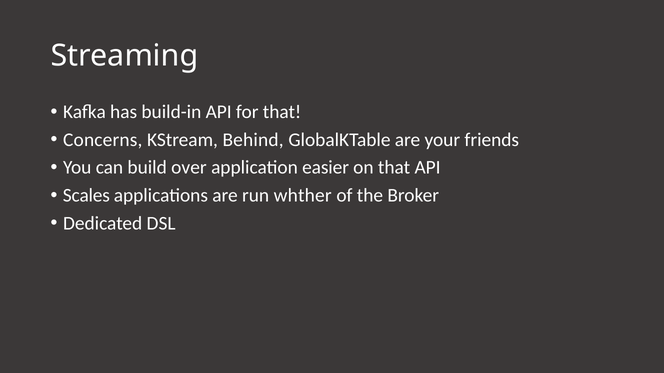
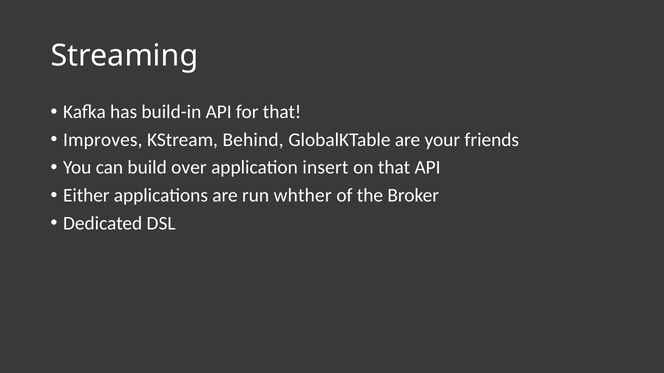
Concerns: Concerns -> Improves (103, 140)
easier: easier -> insert (325, 168)
Scales: Scales -> Either (86, 196)
